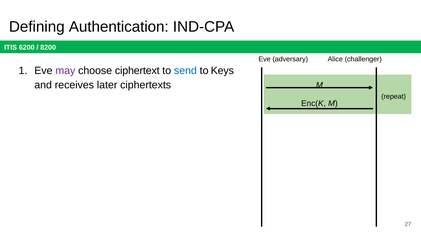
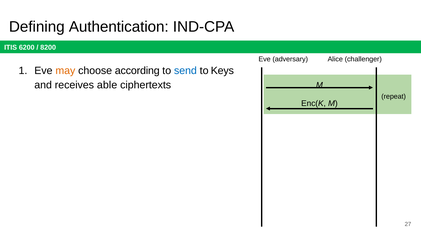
may colour: purple -> orange (65, 71)
ciphertext: ciphertext -> according (137, 71)
later: later -> able (107, 85)
